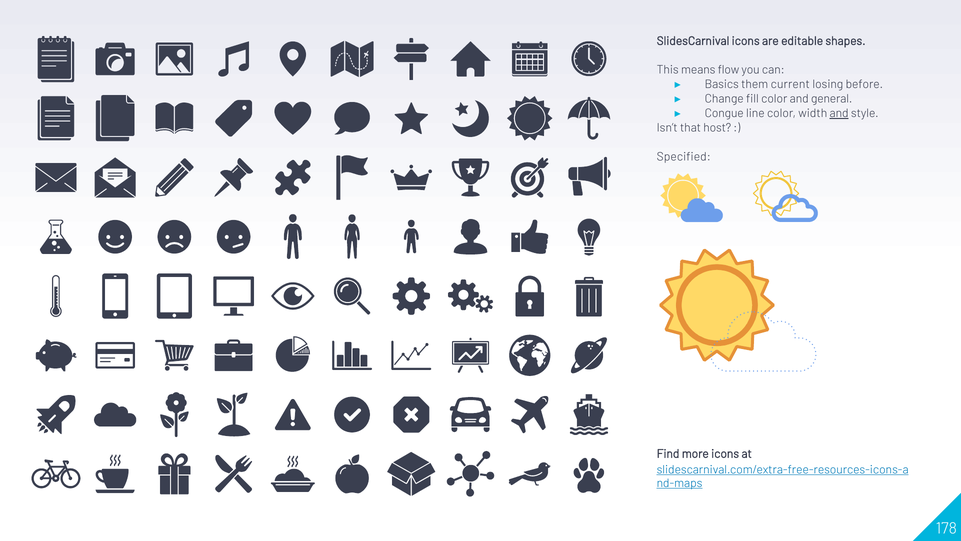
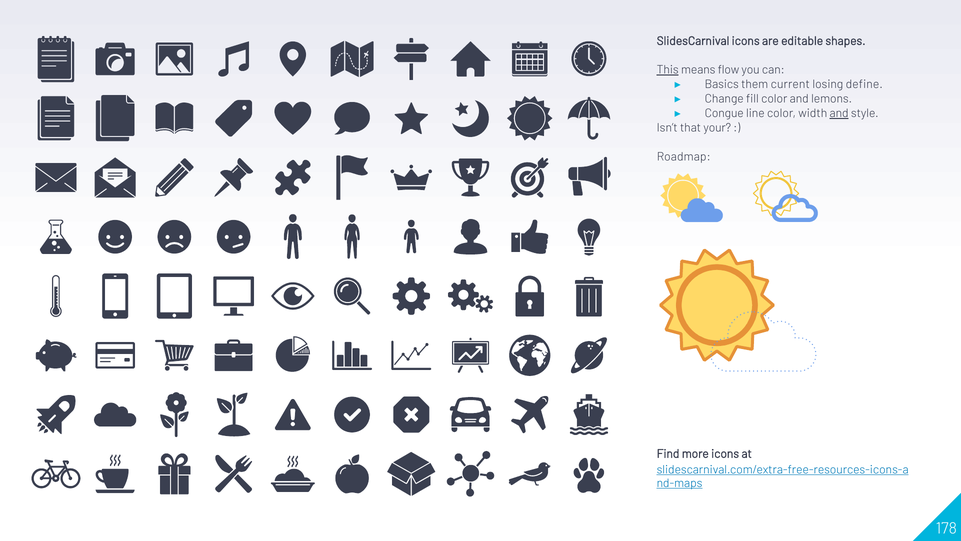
This underline: none -> present (668, 70)
before: before -> define (864, 84)
general: general -> lemons (832, 99)
host: host -> your (717, 128)
Specified: Specified -> Roadmap (684, 156)
